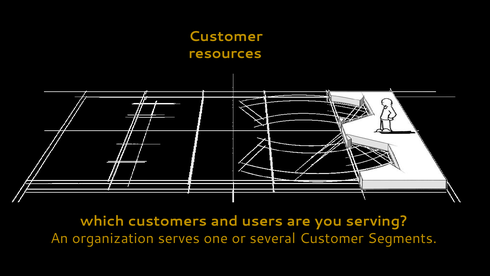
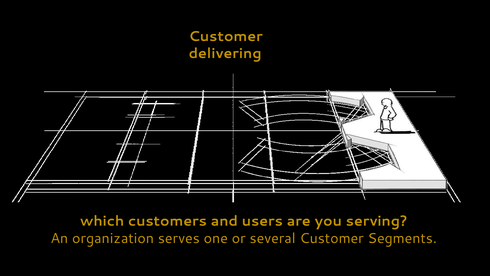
resources: resources -> delivering (225, 53)
